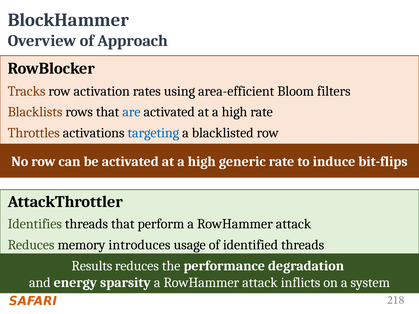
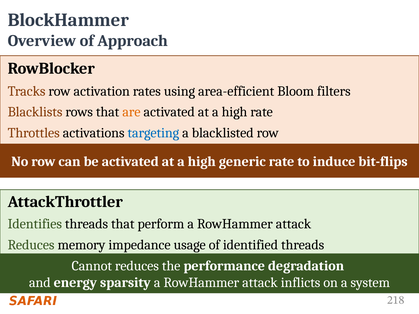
are colour: blue -> orange (131, 112)
introduces: introduces -> impedance (140, 245)
Results: Results -> Cannot (92, 266)
